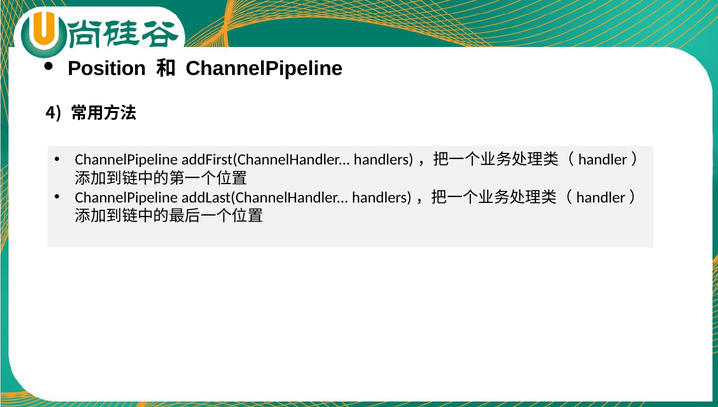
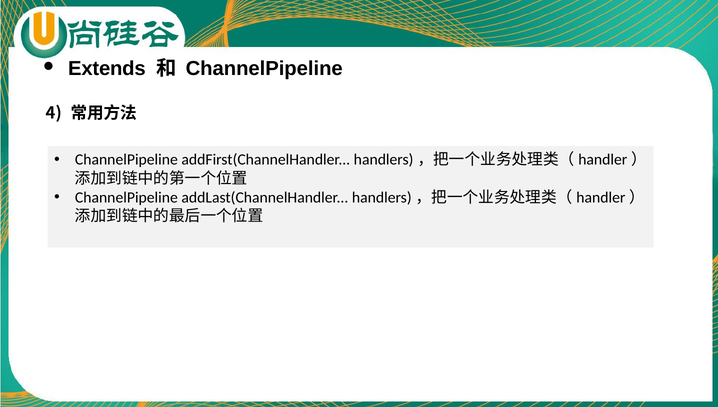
Position: Position -> Extends (107, 69)
